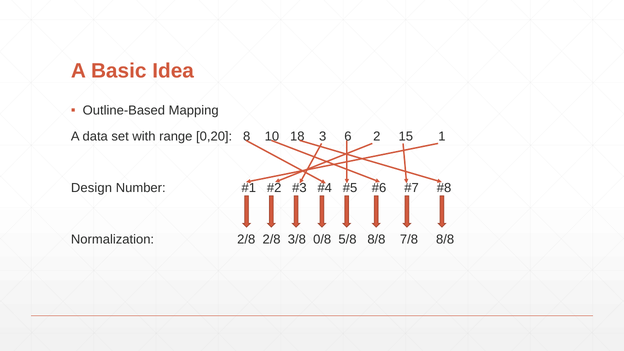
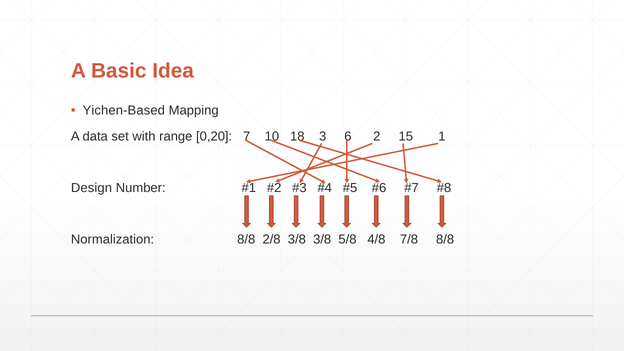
Outline-Based: Outline-Based -> Yichen-Based (124, 111)
8: 8 -> 7 (247, 136)
Normalization 2/8: 2/8 -> 8/8 (246, 239)
3/8 0/8: 0/8 -> 3/8 (322, 239)
5/8 8/8: 8/8 -> 4/8 (376, 239)
